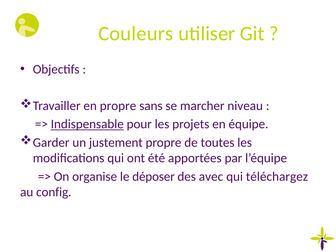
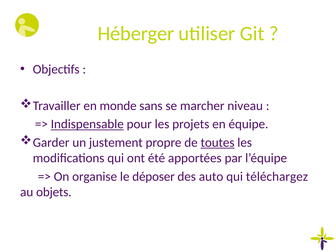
Couleurs: Couleurs -> Héberger (136, 34)
en propre: propre -> monde (118, 106)
toutes underline: none -> present (218, 142)
avec: avec -> auto (211, 176)
config: config -> objets (54, 192)
